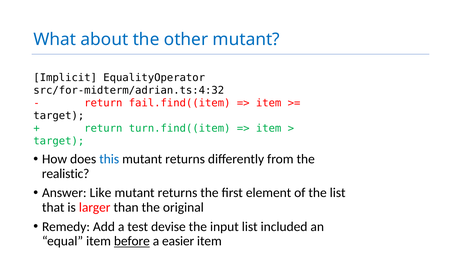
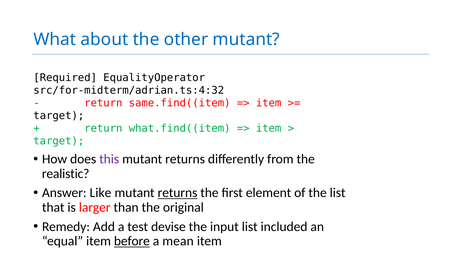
Implicit: Implicit -> Required (65, 78)
fail.find((item: fail.find((item -> same.find((item (180, 103)
turn.find((item: turn.find((item -> what.find((item (180, 128)
this colour: blue -> purple (109, 159)
returns underline: none -> present (177, 193)
easier: easier -> mean (178, 242)
